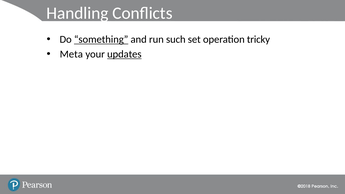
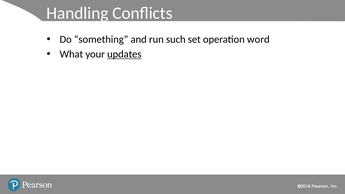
something underline: present -> none (101, 40)
tricky: tricky -> word (258, 40)
Meta: Meta -> What (71, 54)
